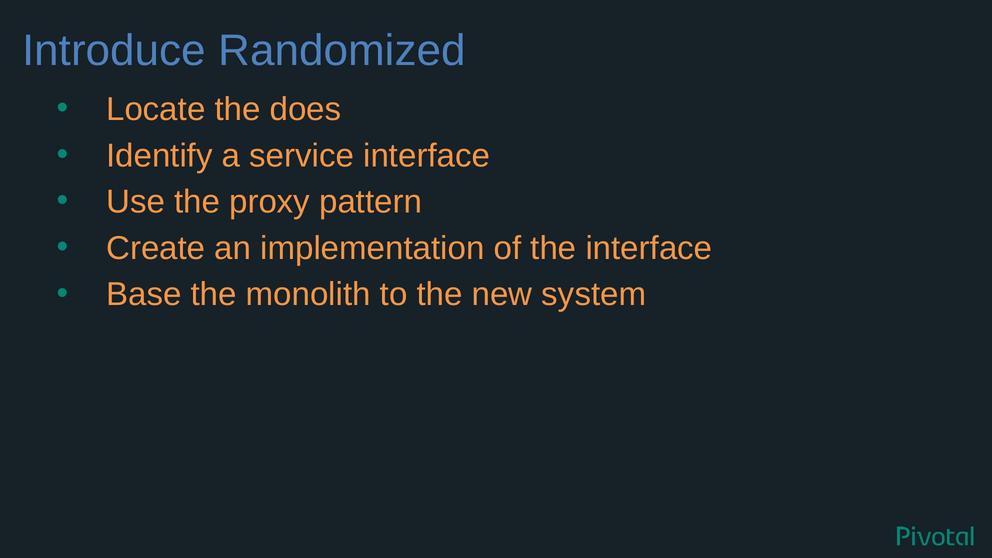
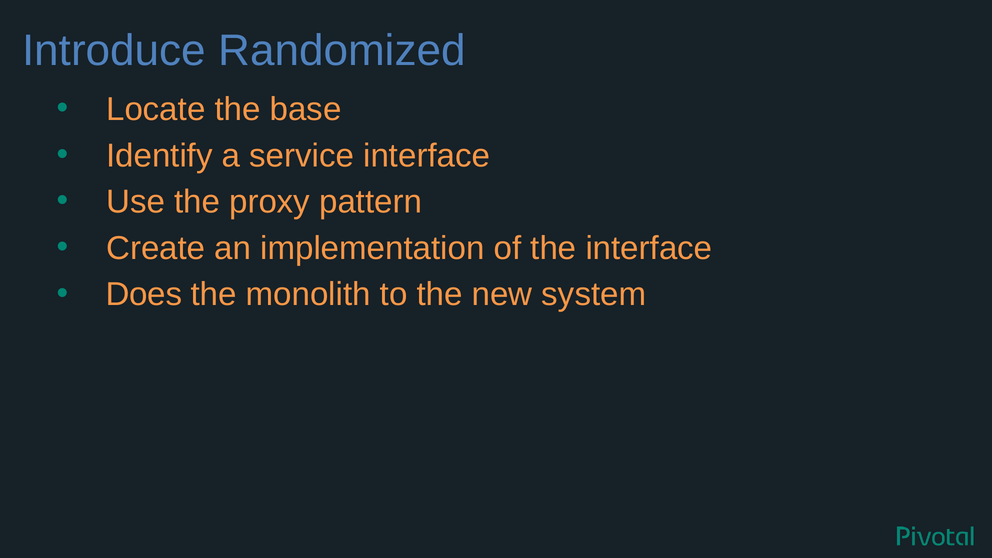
does: does -> base (306, 109)
Base: Base -> Does (144, 294)
